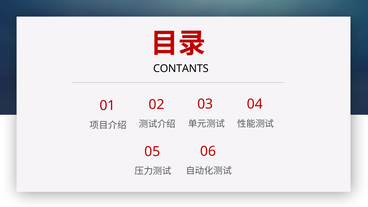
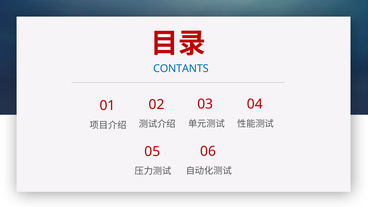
CONTANTS colour: black -> blue (181, 69)
